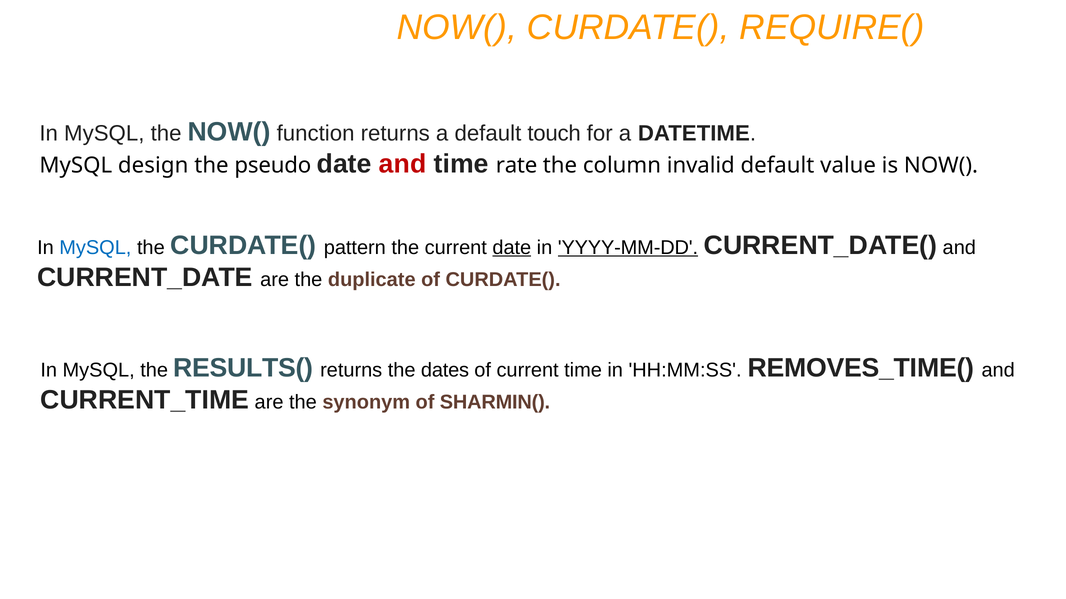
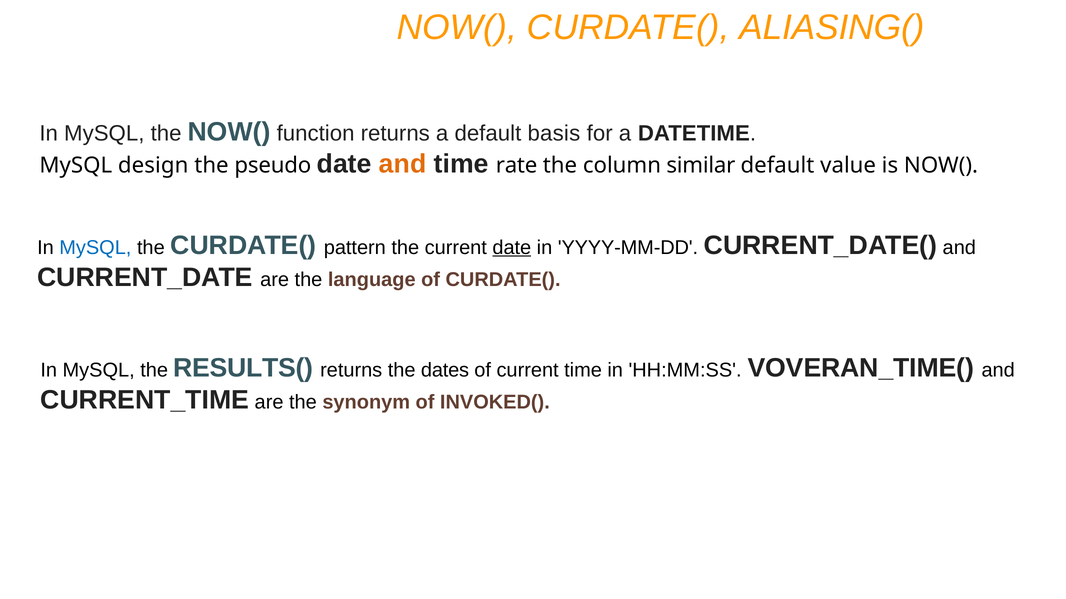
REQUIRE(: REQUIRE( -> ALIASING( (832, 28)
touch: touch -> basis (554, 134)
and colour: red -> orange (403, 164)
invalid: invalid -> similar (701, 166)
YYYY-MM-DD underline: present -> none (628, 248)
duplicate: duplicate -> language (372, 280)
REMOVES_TIME(: REMOVES_TIME( -> VOVERAN_TIME( (861, 369)
SHARMIN(: SHARMIN( -> INVOKED( (495, 403)
